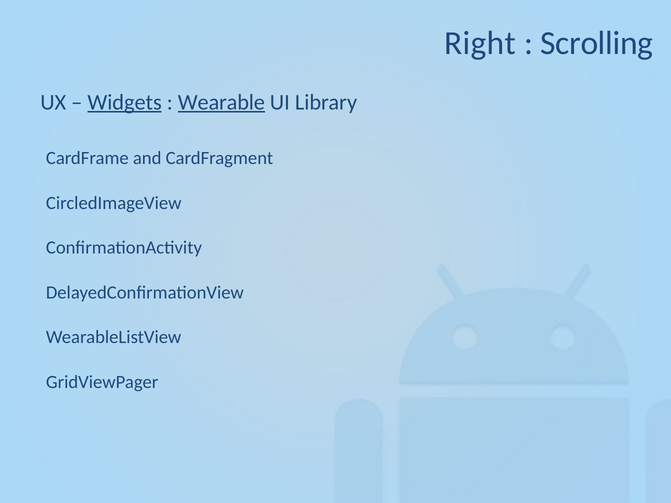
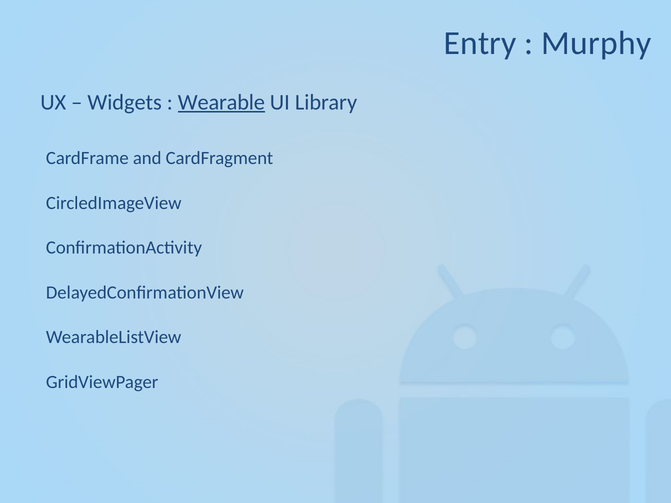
Right: Right -> Entry (480, 43)
Scrolling: Scrolling -> Murphy (596, 43)
Widgets underline: present -> none (125, 102)
